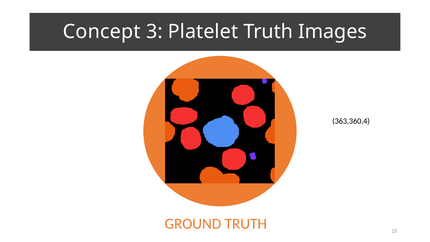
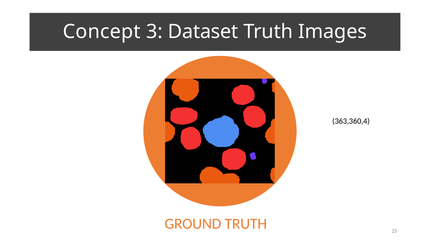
Platelet: Platelet -> Dataset (203, 32)
